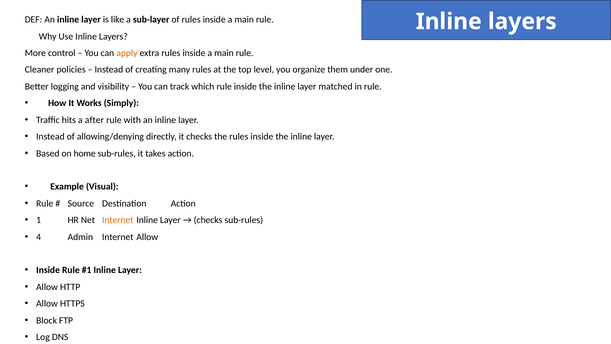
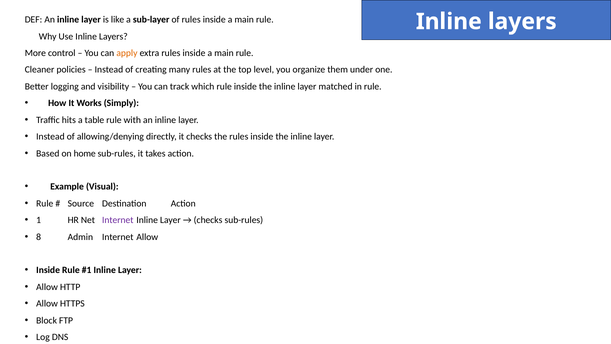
after: after -> table (94, 120)
Internet colour: orange -> purple (118, 220)
4: 4 -> 8 (39, 237)
